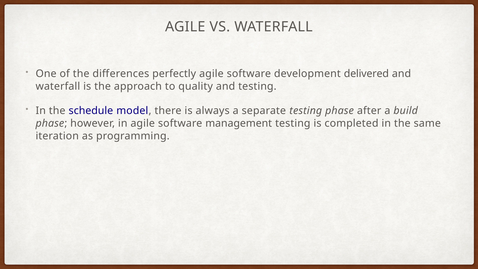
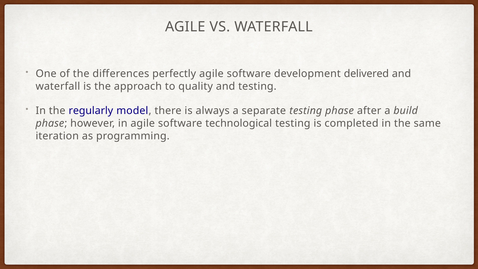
schedule: schedule -> regularly (91, 111)
management: management -> technological (239, 123)
